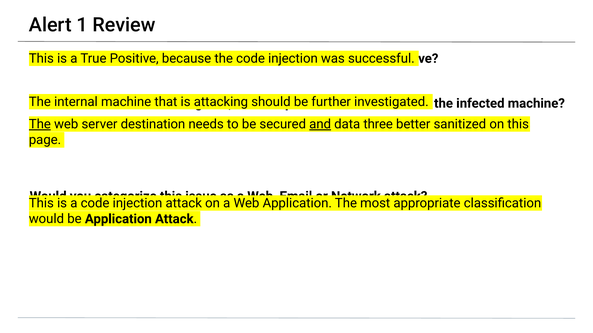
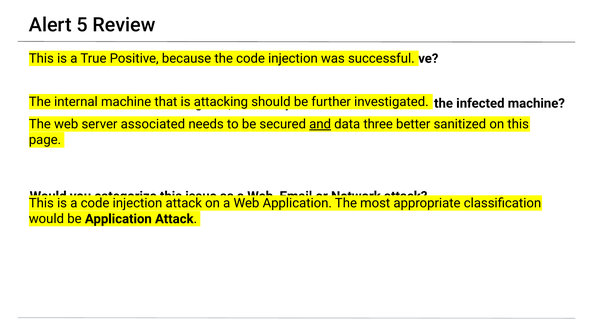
1: 1 -> 5 (82, 25)
The underline: present -> none (40, 124)
destination: destination -> associated (153, 124)
